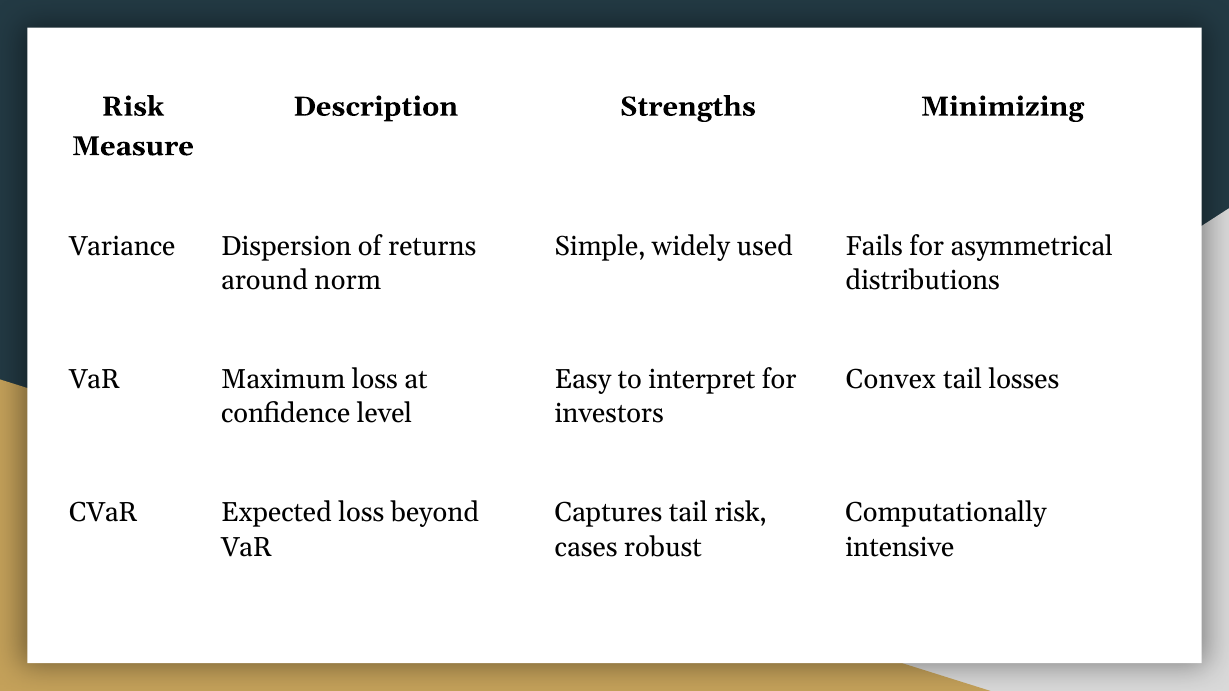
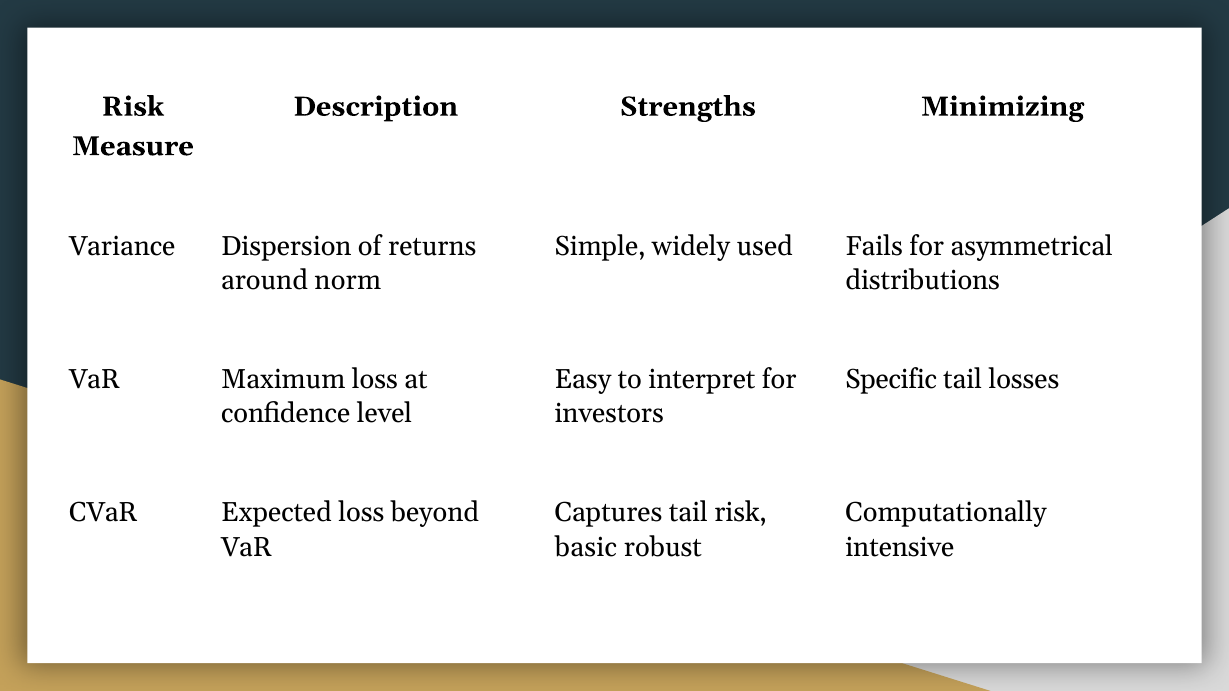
Convex: Convex -> Specific (891, 380)
cases: cases -> basic (586, 548)
